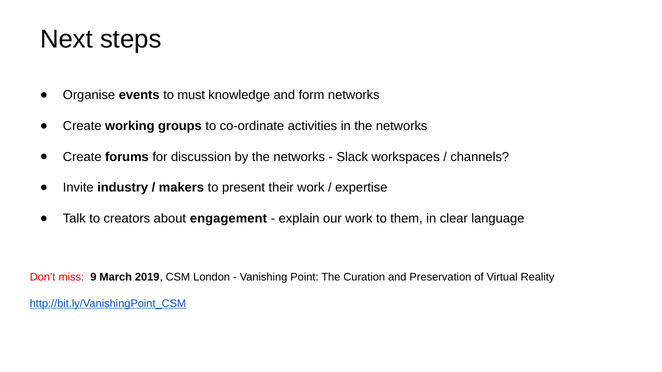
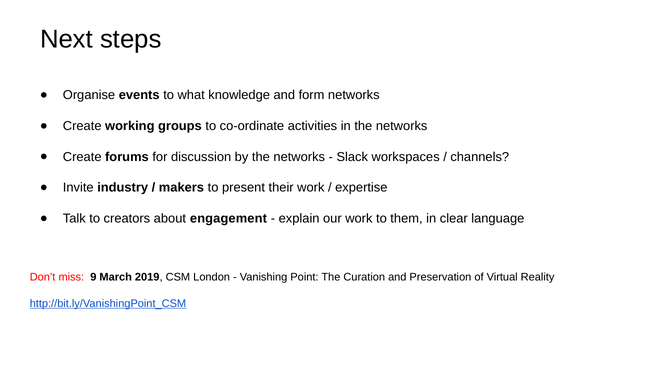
must: must -> what (191, 95)
